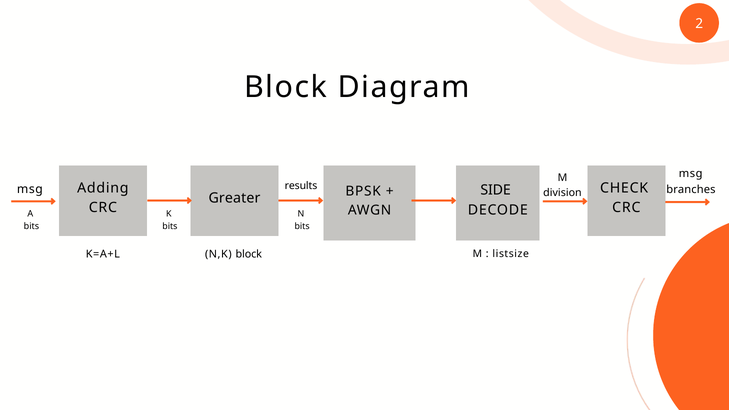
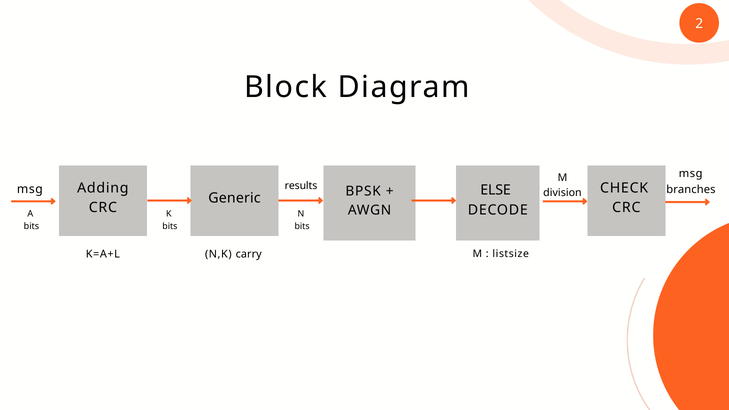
SIDE: SIDE -> ELSE (496, 190)
Greater: Greater -> Generic (234, 198)
N,K block: block -> carry (249, 254)
